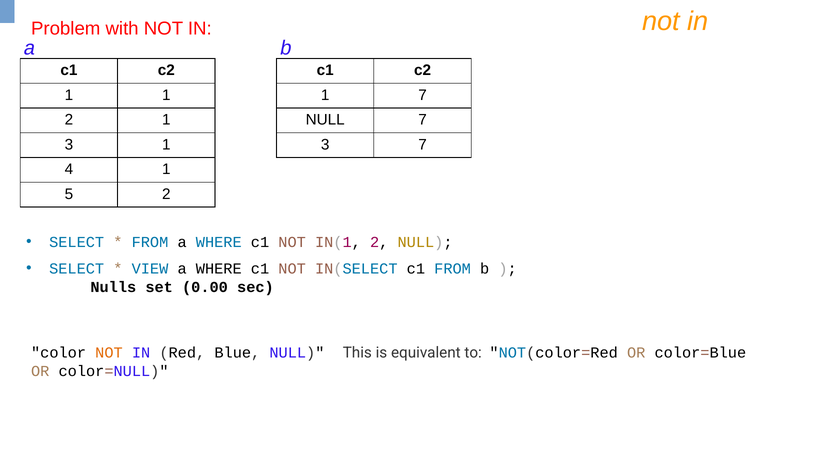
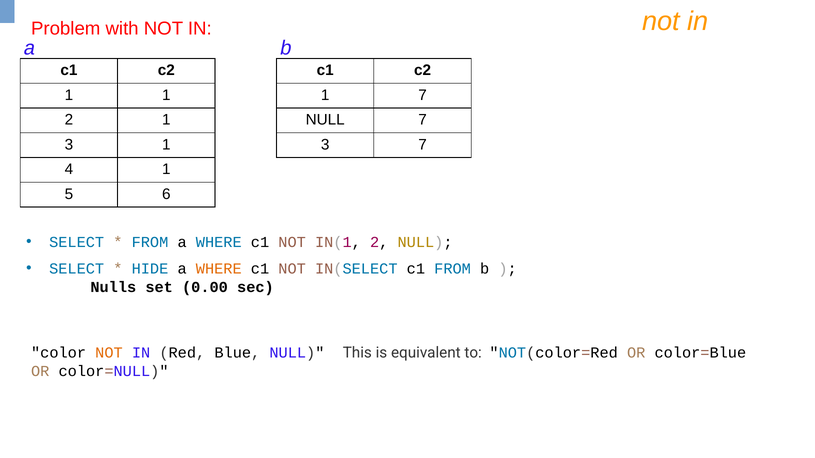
5 2: 2 -> 6 (166, 194)
VIEW: VIEW -> HIDE (150, 269)
WHERE colour: black -> orange (219, 269)
